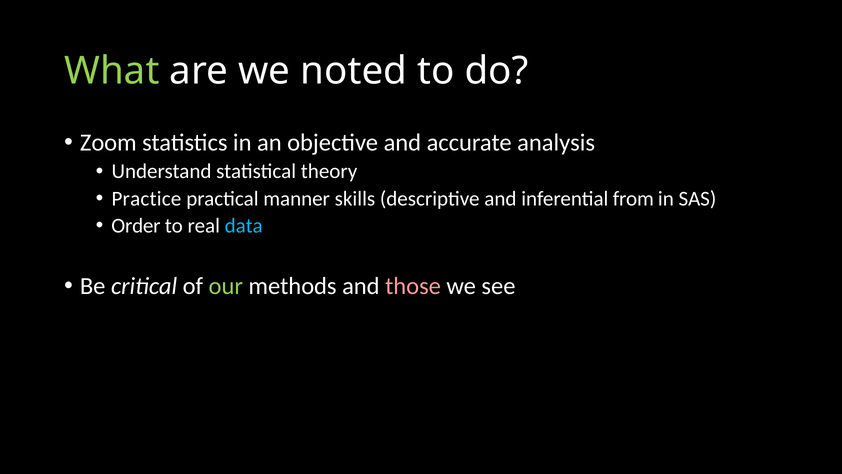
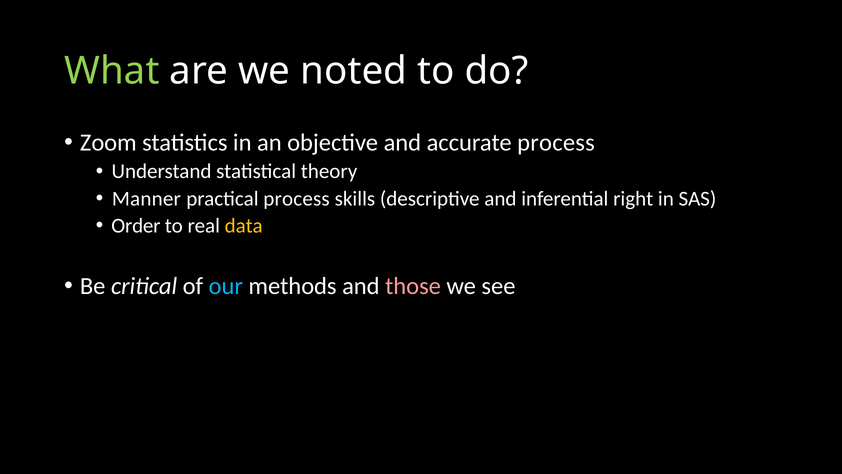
accurate analysis: analysis -> process (556, 142)
Practice: Practice -> Manner (146, 198)
practical manner: manner -> process (297, 198)
from: from -> right (633, 198)
data colour: light blue -> yellow (244, 226)
our colour: light green -> light blue (226, 286)
